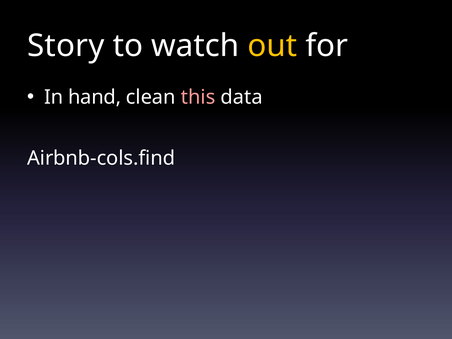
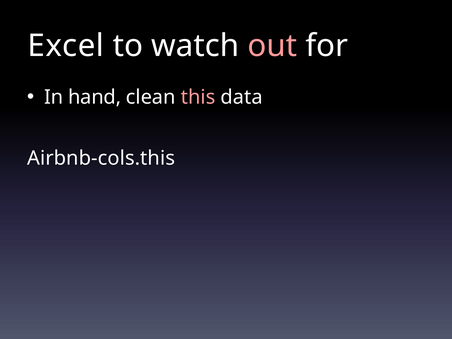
Story: Story -> Excel (66, 46)
out colour: yellow -> pink (272, 46)
Airbnb-cols.find: Airbnb-cols.find -> Airbnb-cols.this (101, 158)
